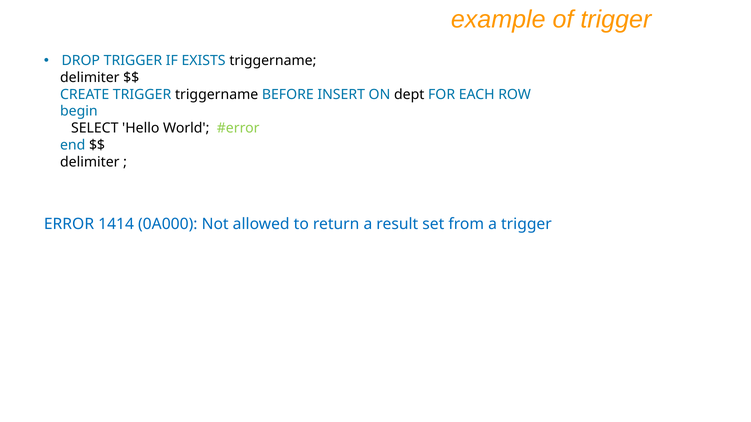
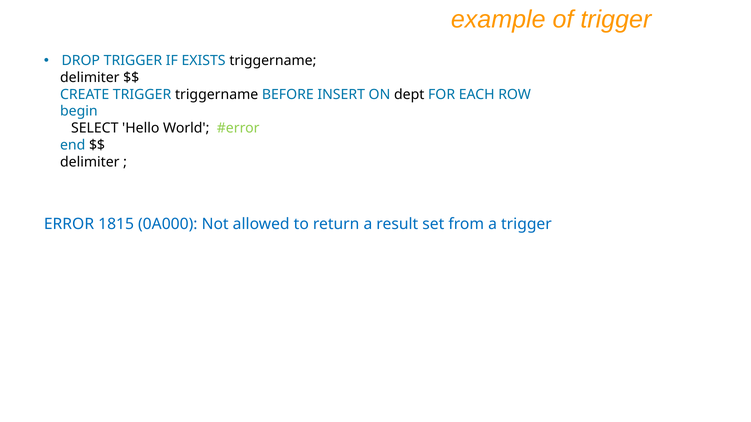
1414: 1414 -> 1815 (116, 224)
